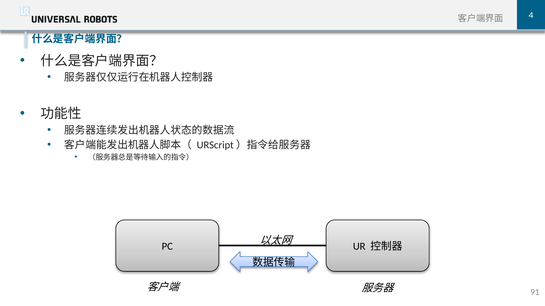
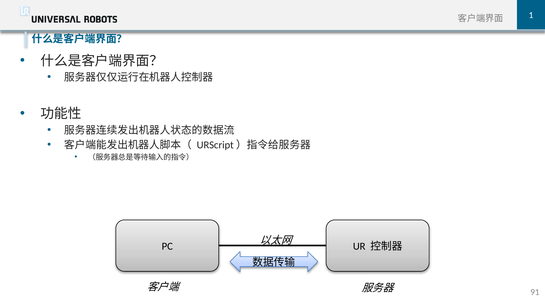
4: 4 -> 1 (531, 15)
